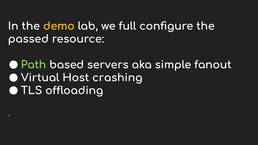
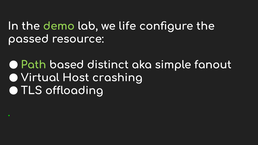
demo colour: yellow -> light green (59, 26)
full: full -> life (127, 26)
servers: servers -> distinct (108, 65)
